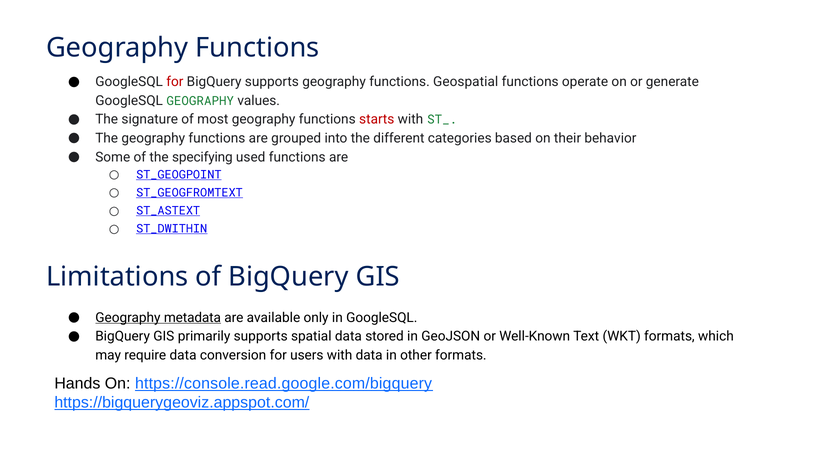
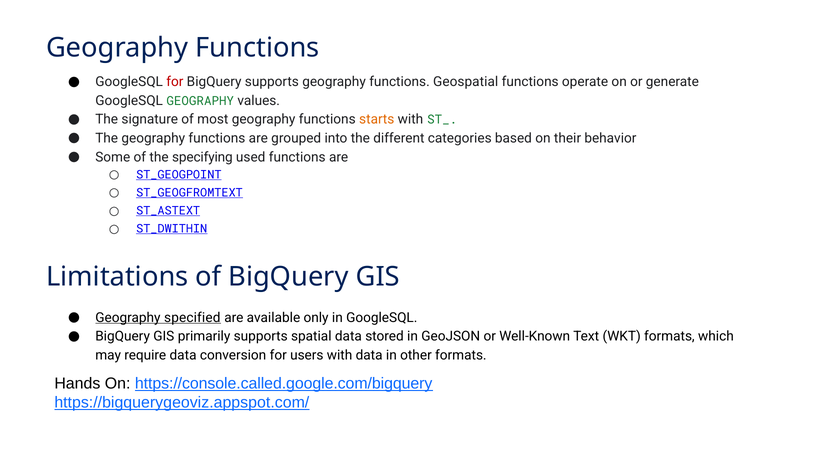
starts colour: red -> orange (377, 119)
metadata: metadata -> specified (192, 318)
https://console.read.google.com/bigquery: https://console.read.google.com/bigquery -> https://console.called.google.com/bigquery (284, 383)
